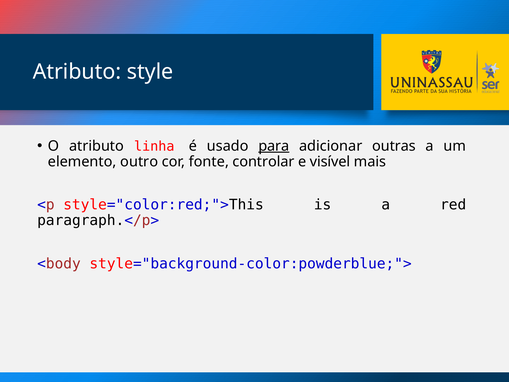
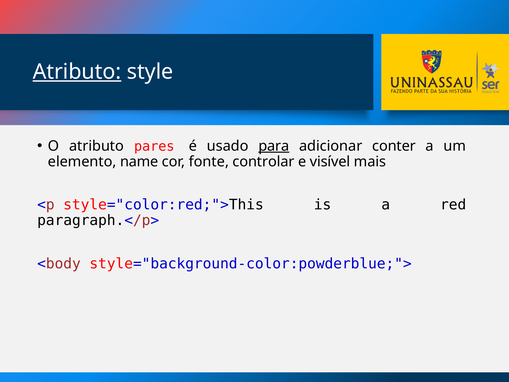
Atributo underline: none -> present (77, 72)
linha: linha -> pares (154, 146)
outras: outras -> conter (394, 146)
outro: outro -> name (139, 161)
